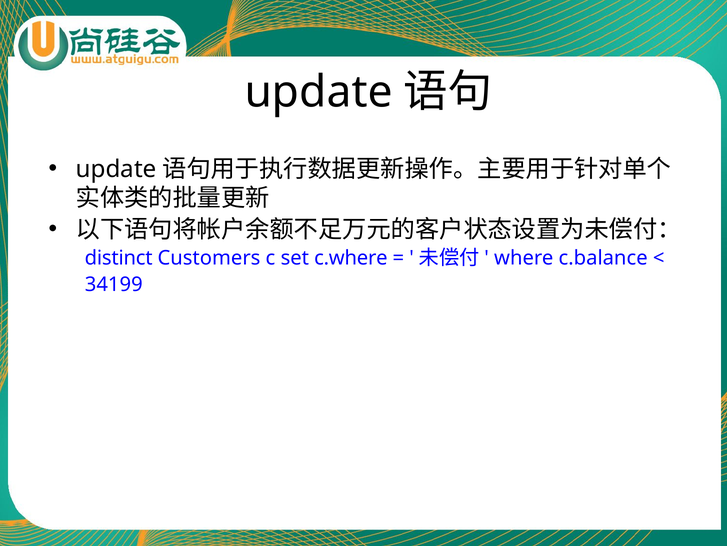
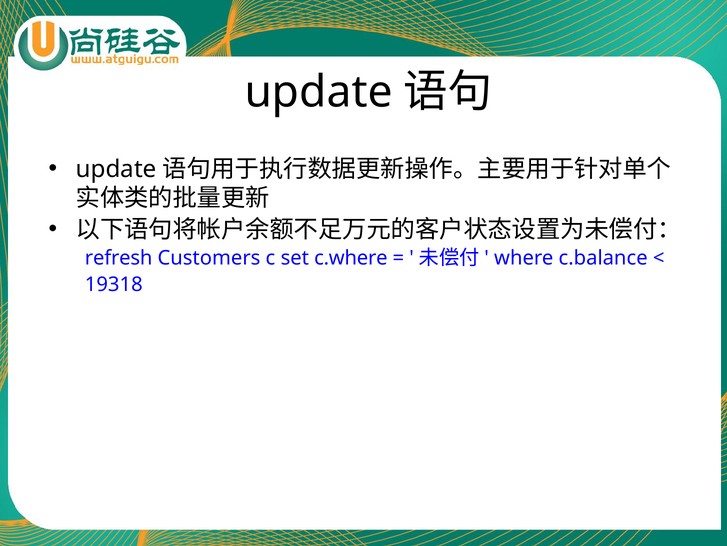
distinct: distinct -> refresh (119, 258)
34199: 34199 -> 19318 (114, 284)
